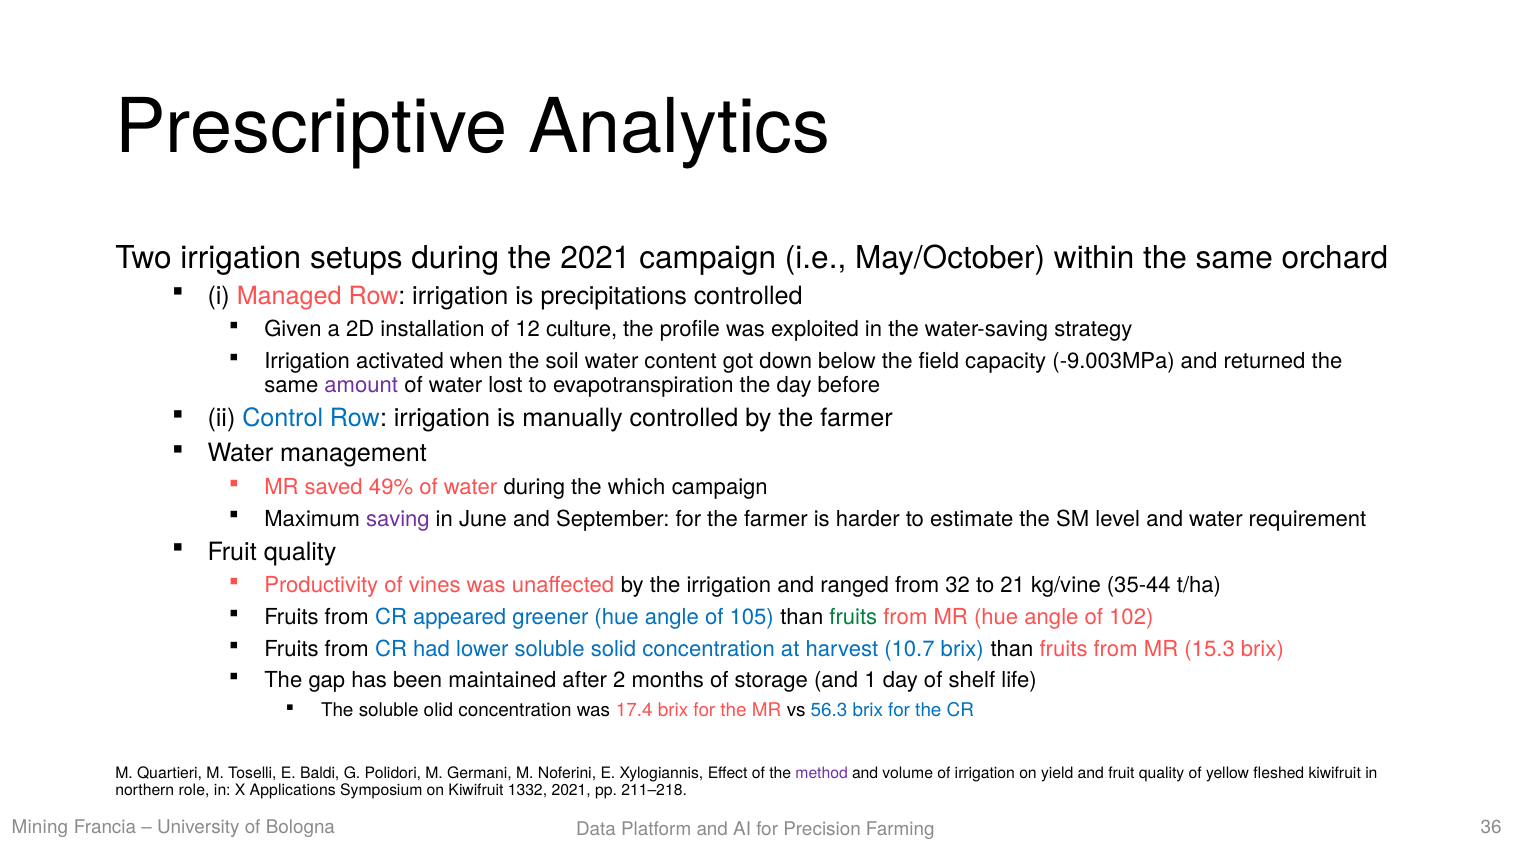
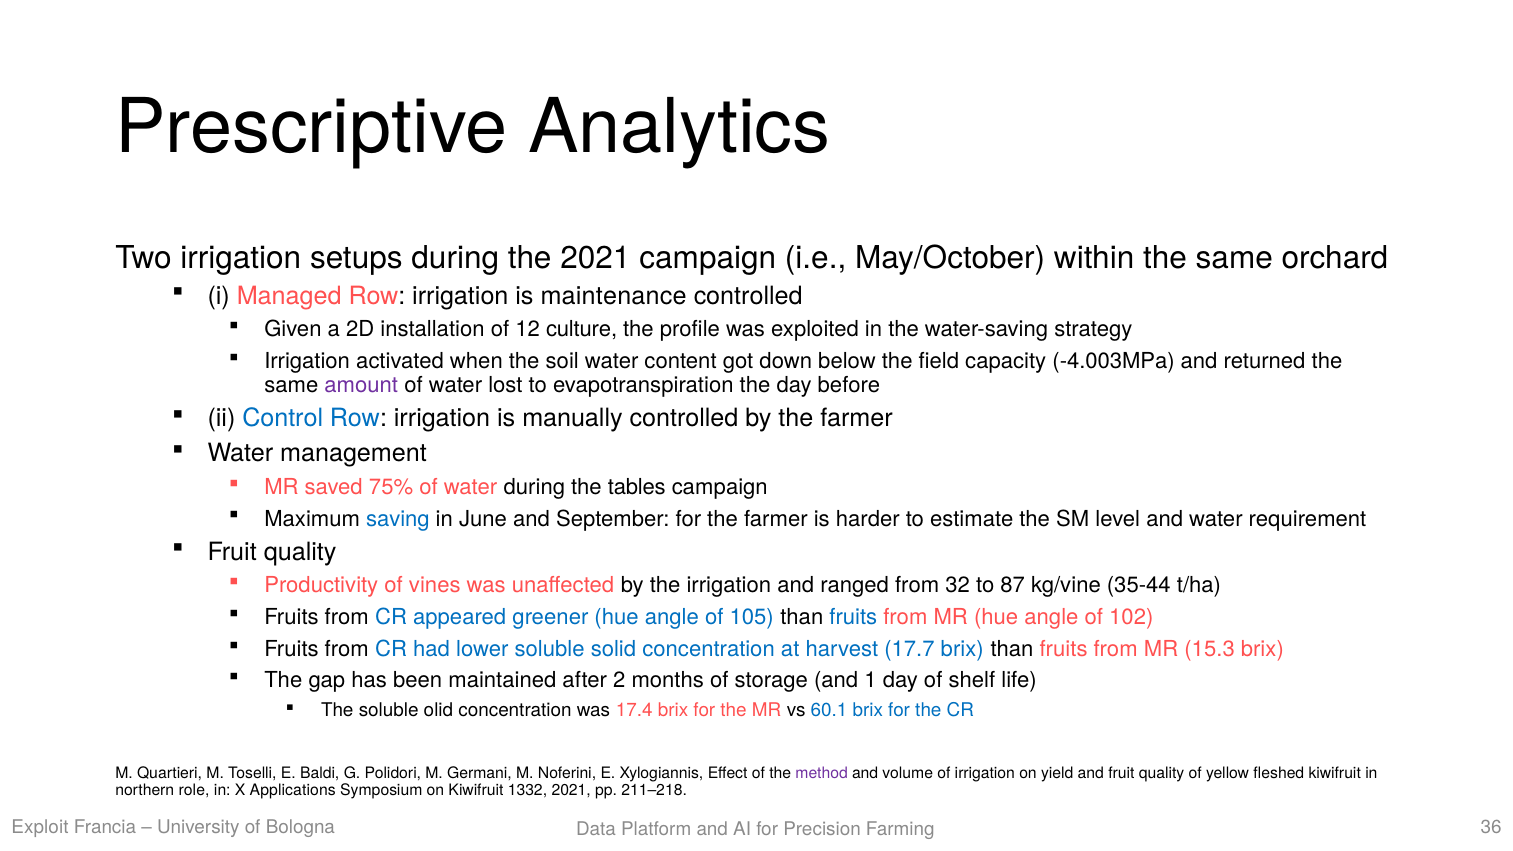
precipitations: precipitations -> maintenance (614, 296)
-9.003MPa: -9.003MPa -> -4.003MPa (1114, 361)
49%: 49% -> 75% (391, 487)
which: which -> tables (637, 487)
saving colour: purple -> blue (398, 519)
21: 21 -> 87 (1013, 586)
fruits colour: green -> blue (853, 617)
10.7: 10.7 -> 17.7 (909, 649)
56.3: 56.3 -> 60.1 (829, 711)
Mining: Mining -> Exploit (40, 828)
